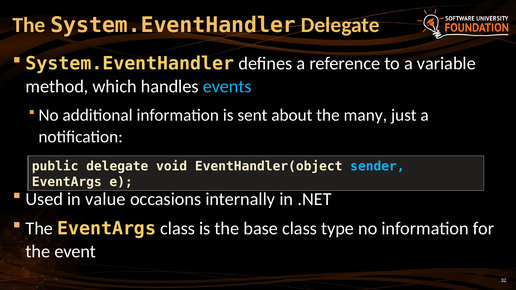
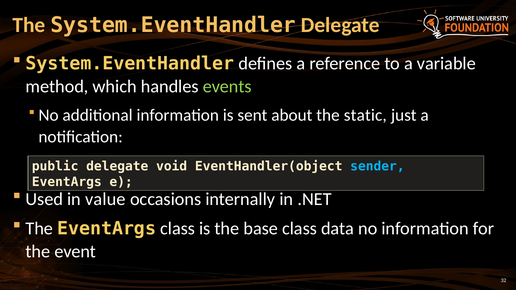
events colour: light blue -> light green (227, 87)
many: many -> static (365, 115)
type: type -> data (338, 229)
